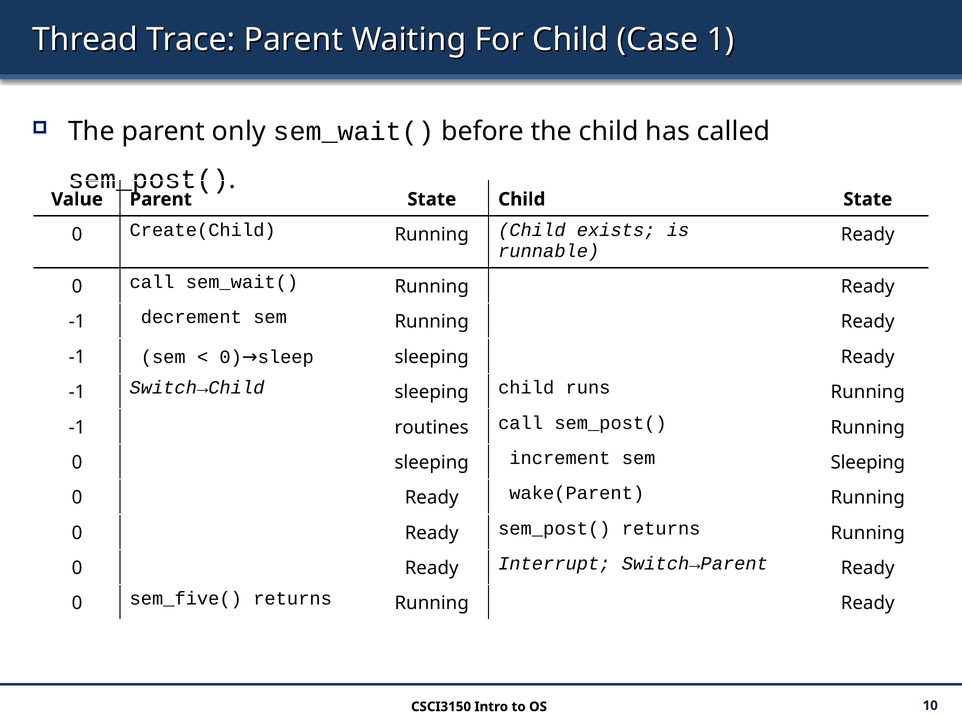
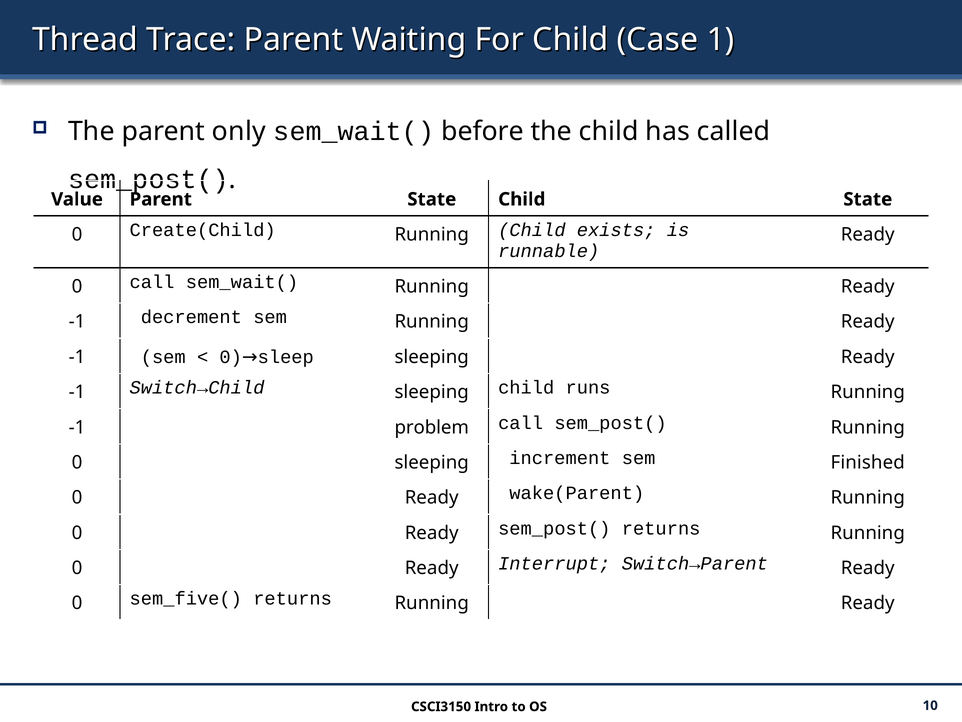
routines: routines -> problem (432, 427)
sem Sleeping: Sleeping -> Finished (868, 462)
